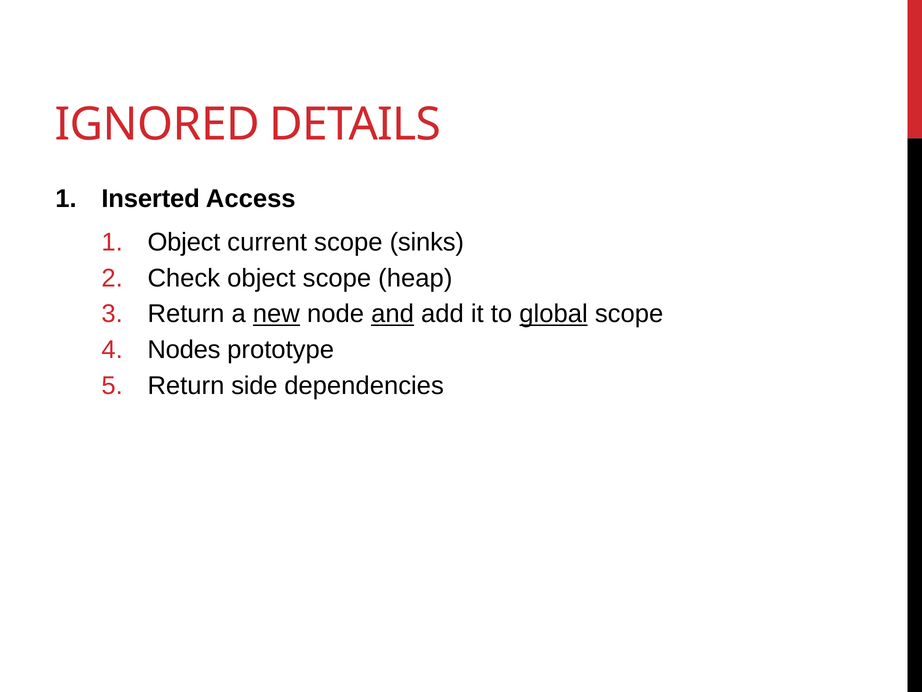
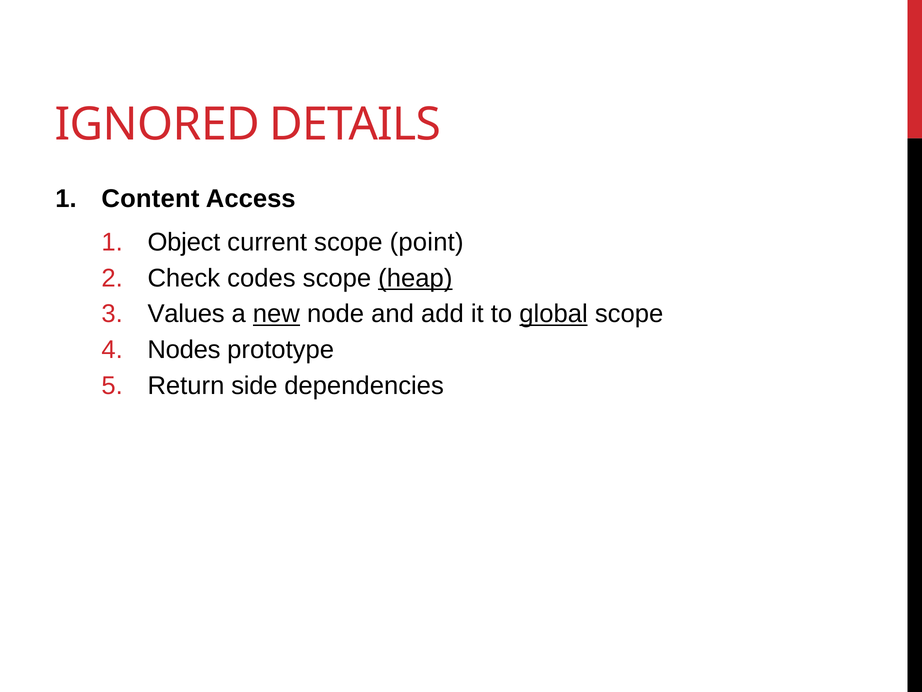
Inserted: Inserted -> Content (150, 198)
sinks: sinks -> point (427, 242)
Check object: object -> codes (261, 278)
heap underline: none -> present (415, 278)
Return: Return -> Values (186, 314)
and underline: present -> none (393, 314)
